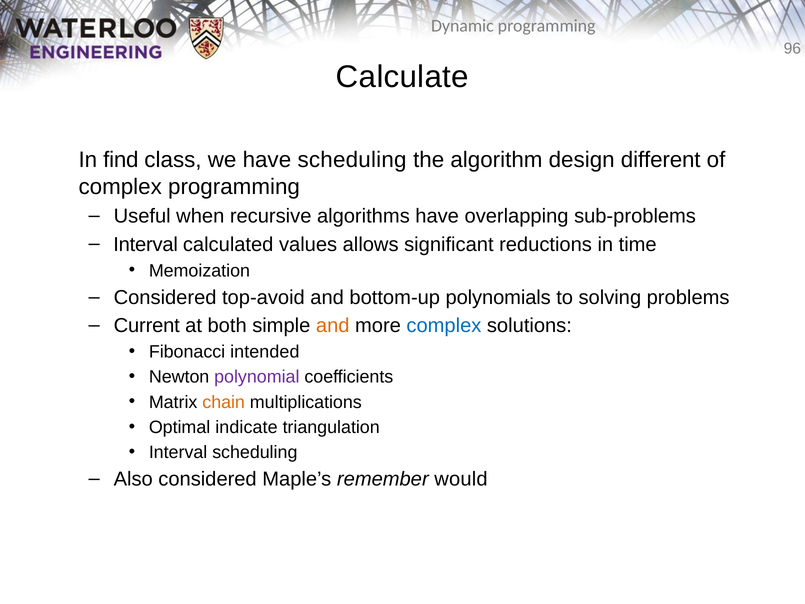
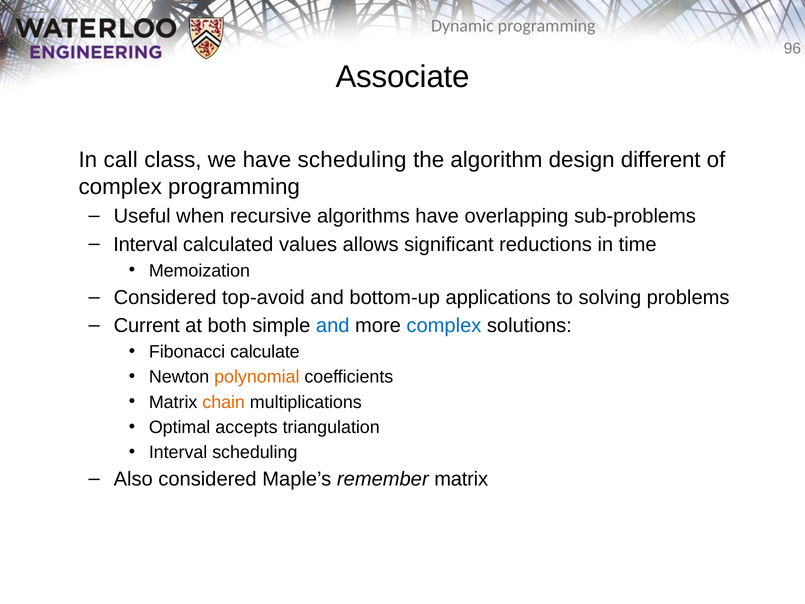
Calculate: Calculate -> Associate (403, 77)
find: find -> call (121, 160)
polynomials: polynomials -> applications (498, 297)
and colour: orange -> blue (333, 326)
intended: intended -> calculate (265, 352)
polynomial colour: purple -> orange (257, 377)
indicate: indicate -> accepts (246, 427)
remember would: would -> matrix (461, 479)
